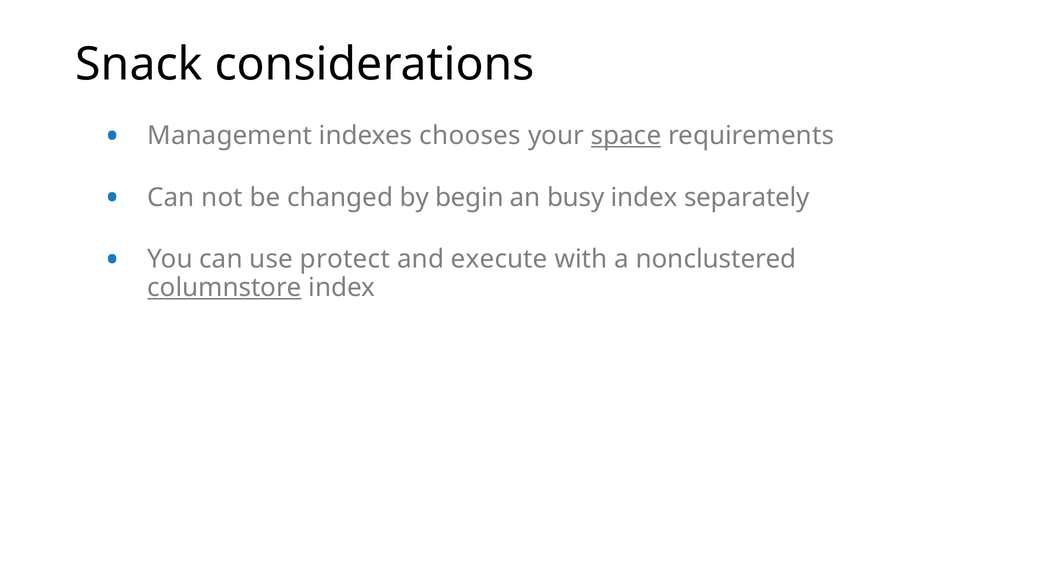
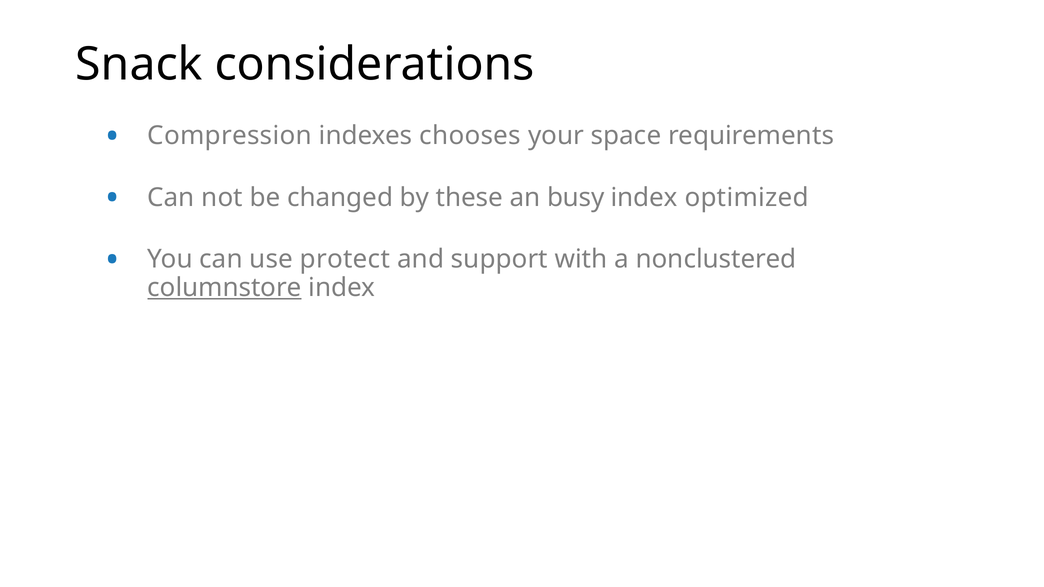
Management: Management -> Compression (230, 136)
space underline: present -> none (626, 136)
begin: begin -> these (469, 198)
separately: separately -> optimized (747, 198)
execute: execute -> support (499, 259)
